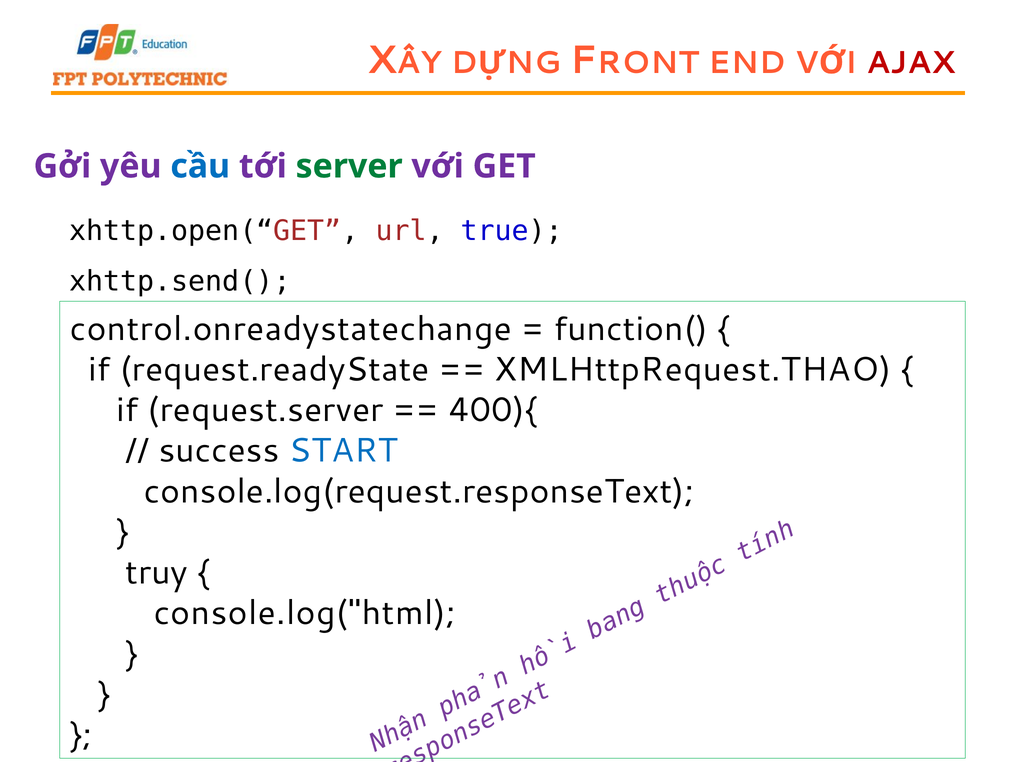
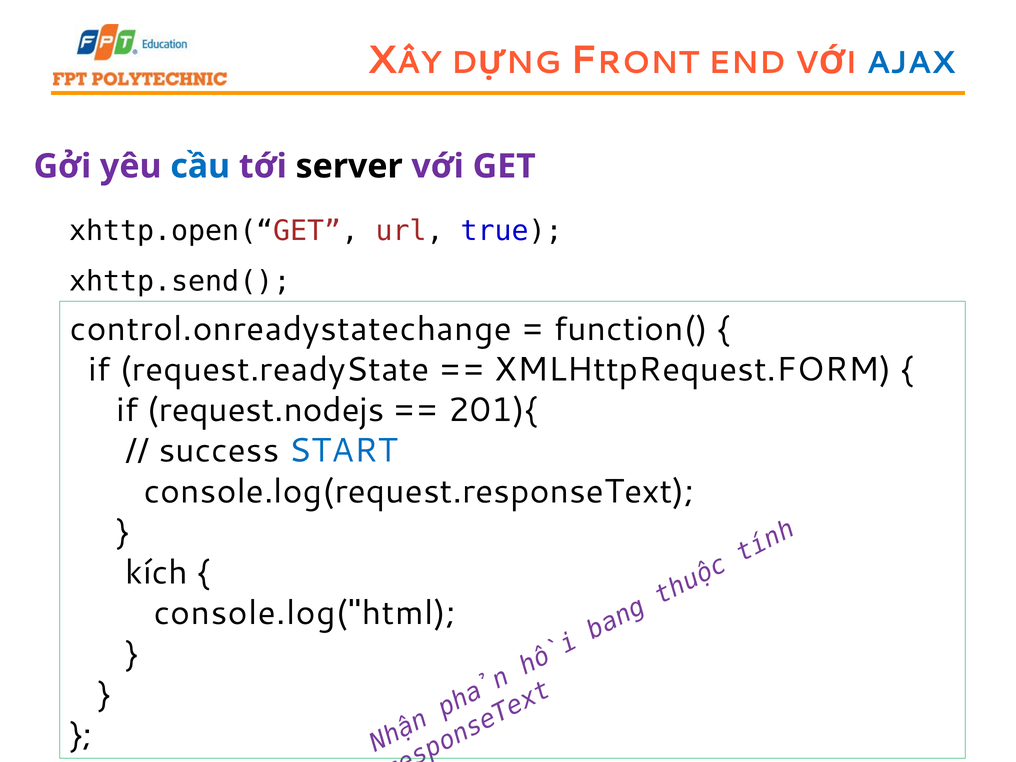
AJAX colour: red -> blue (911, 63)
server colour: green -> black (349, 166)
XMLHttpRequest.THAO: XMLHttpRequest.THAO -> XMLHttpRequest.FORM (693, 369)
request.server: request.server -> request.nodejs (266, 410)
400){: 400){ -> 201){ (493, 410)
truy: truy -> kích (157, 573)
